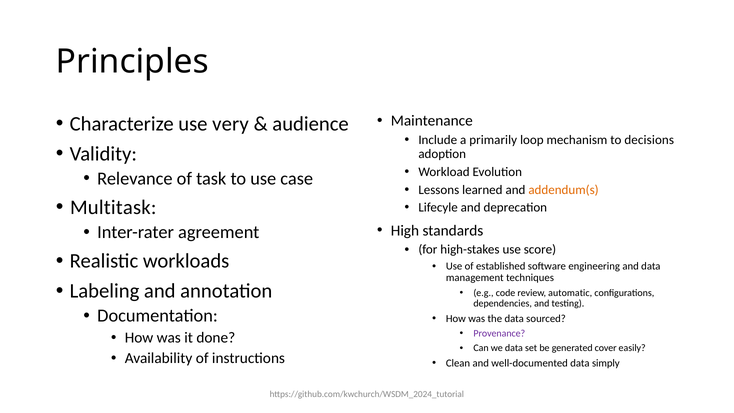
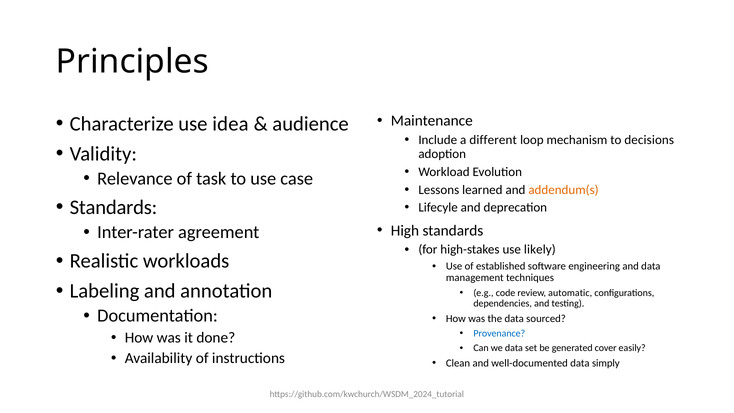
very: very -> idea (230, 124)
primarily: primarily -> different (493, 140)
Multitask: Multitask -> Standards (113, 207)
score: score -> likely (540, 250)
Provenance colour: purple -> blue (499, 333)
